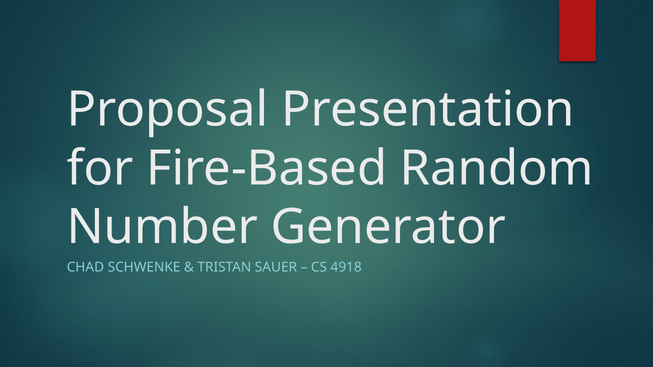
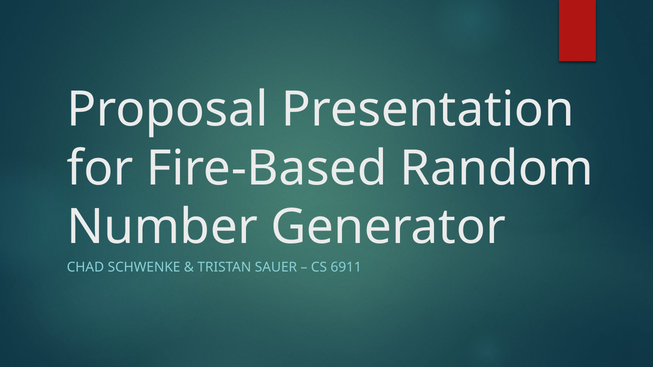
4918: 4918 -> 6911 (346, 267)
